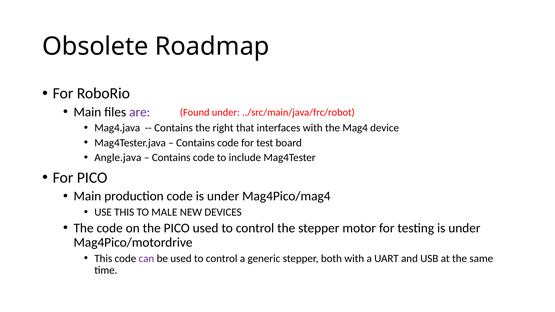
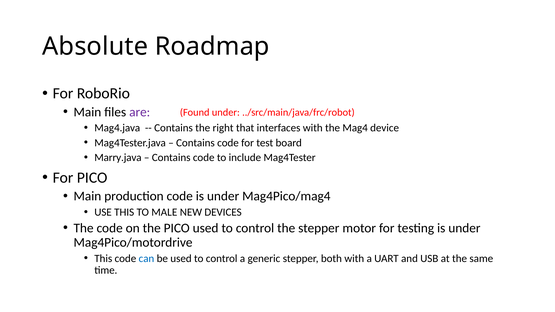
Obsolete: Obsolete -> Absolute (95, 47)
Angle.java: Angle.java -> Marry.java (118, 158)
can colour: purple -> blue (146, 259)
